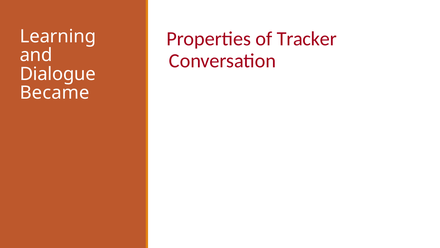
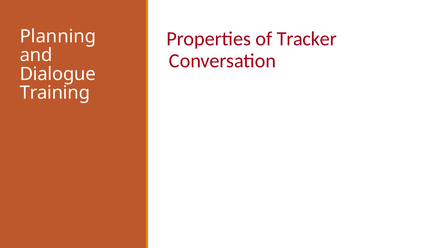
Learning: Learning -> Planning (58, 36)
Became: Became -> Training (55, 93)
